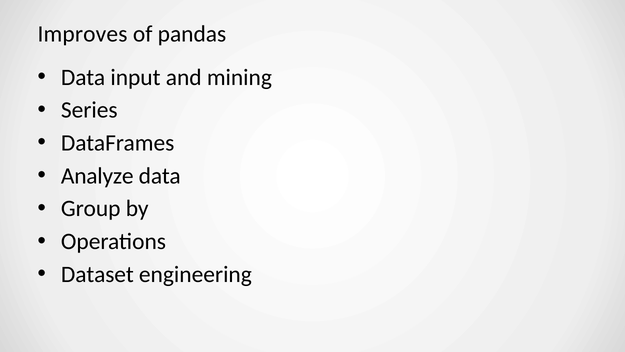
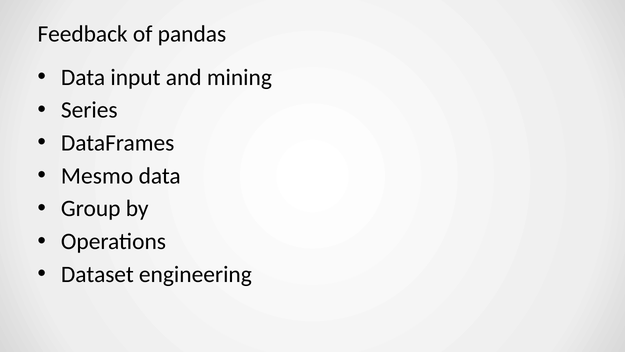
Improves: Improves -> Feedback (83, 34)
Analyze: Analyze -> Mesmo (97, 176)
